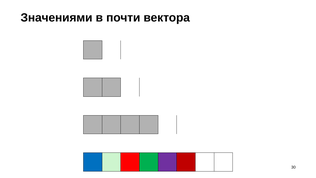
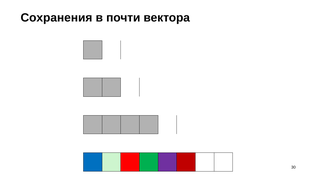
Значениями: Значениями -> Сохранения (56, 18)
